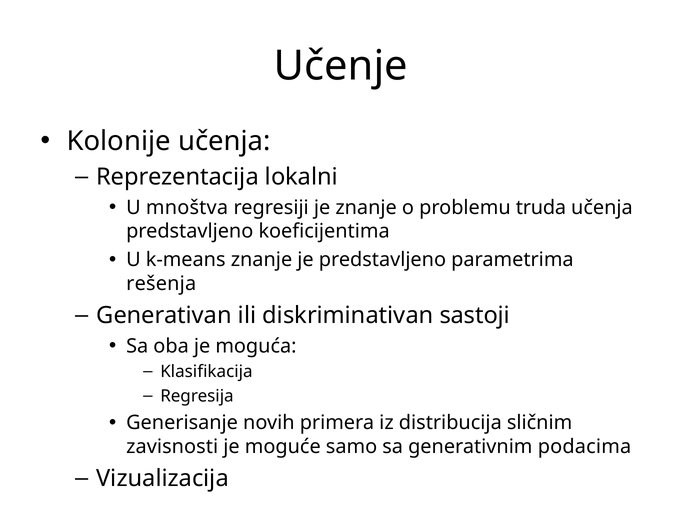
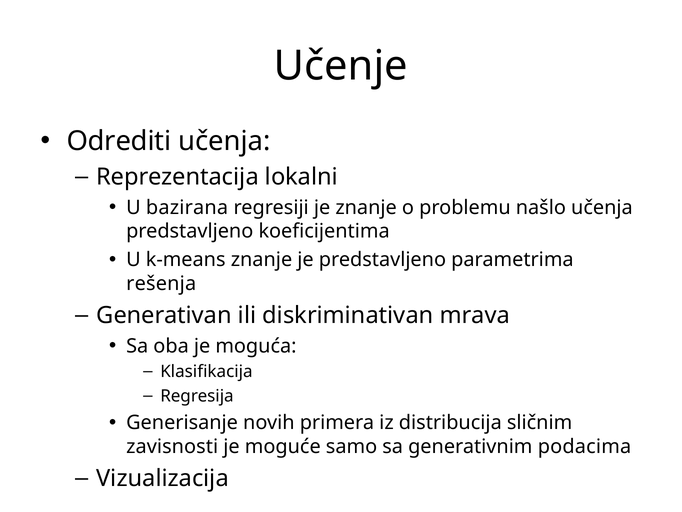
Kolonije: Kolonije -> Odrediti (119, 141)
mnoštva: mnoštva -> bazirana (187, 207)
truda: truda -> našlo (541, 207)
sastoji: sastoji -> mrava (475, 315)
